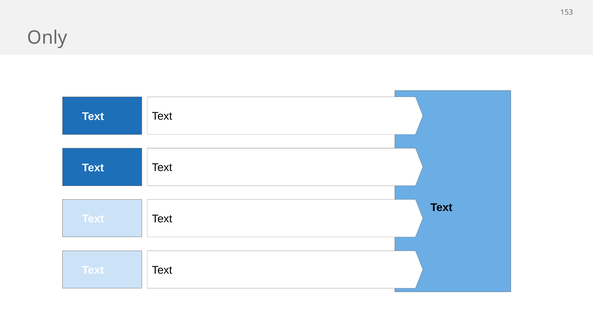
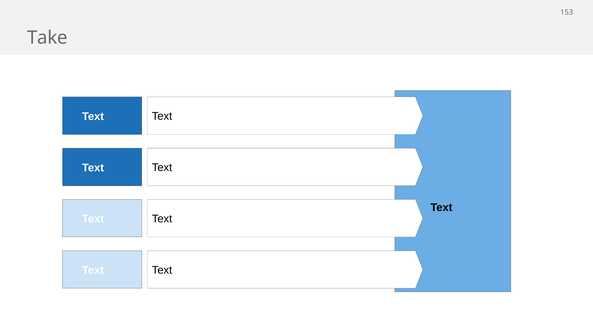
Only: Only -> Take (47, 38)
